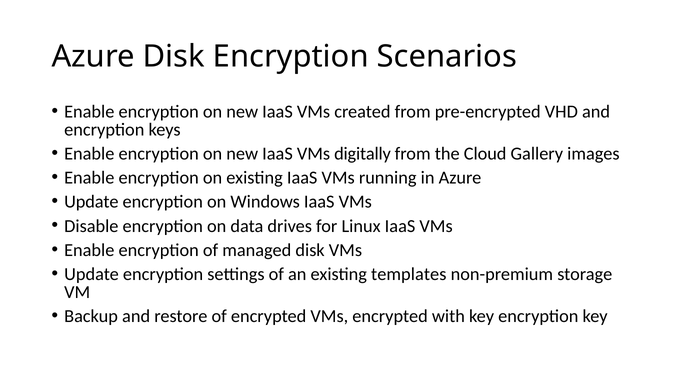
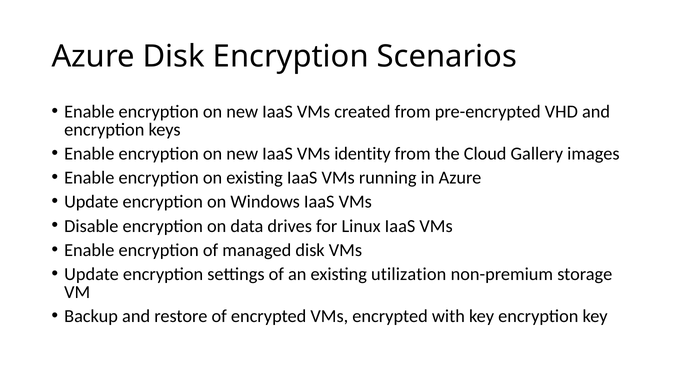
digitally: digitally -> identity (362, 154)
templates: templates -> utilization (409, 274)
